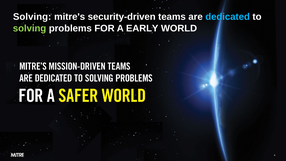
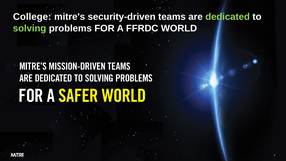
Solving: Solving -> College (32, 17)
dedicated colour: light blue -> light green (228, 17)
EARLY: EARLY -> FFRDC (142, 28)
